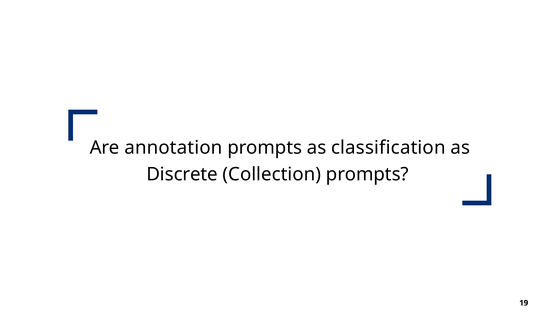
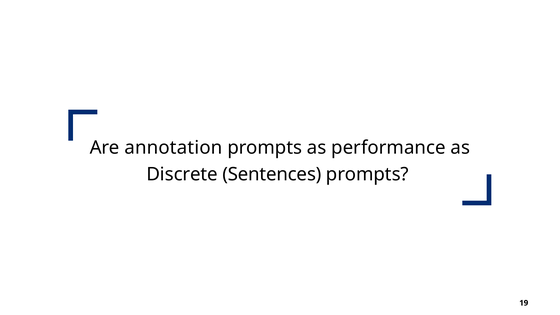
classification: classification -> performance (388, 148)
Collection: Collection -> Sentences (272, 174)
